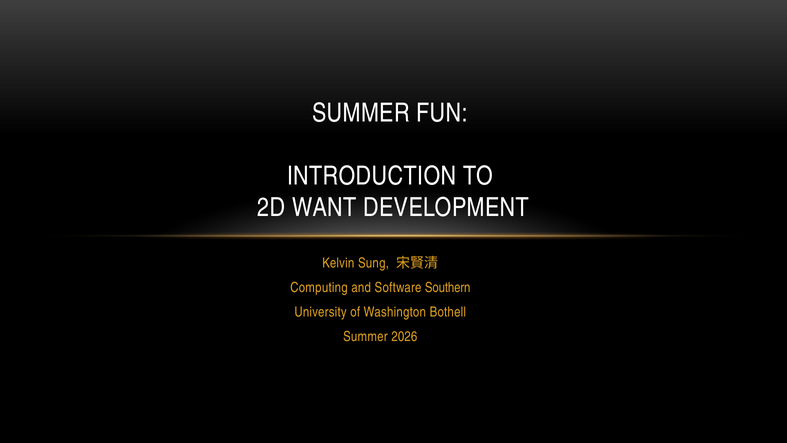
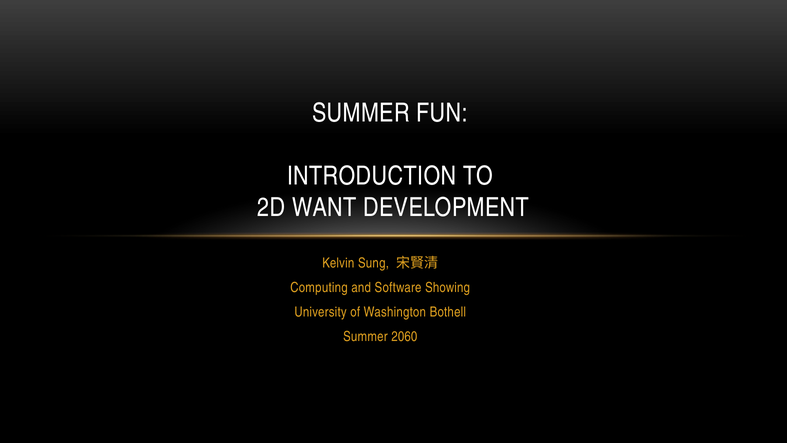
Southern: Southern -> Showing (448, 288)
2026: 2026 -> 2060 (404, 336)
